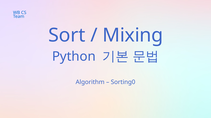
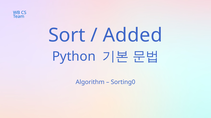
Mixing: Mixing -> Added (133, 35)
